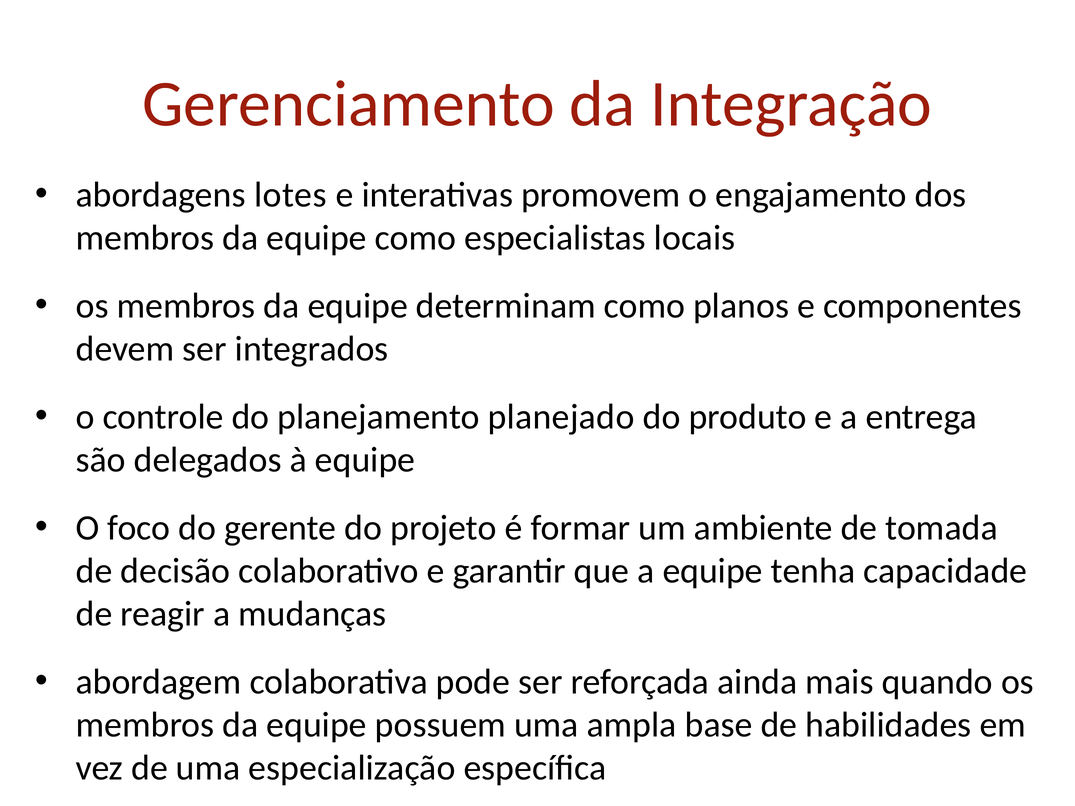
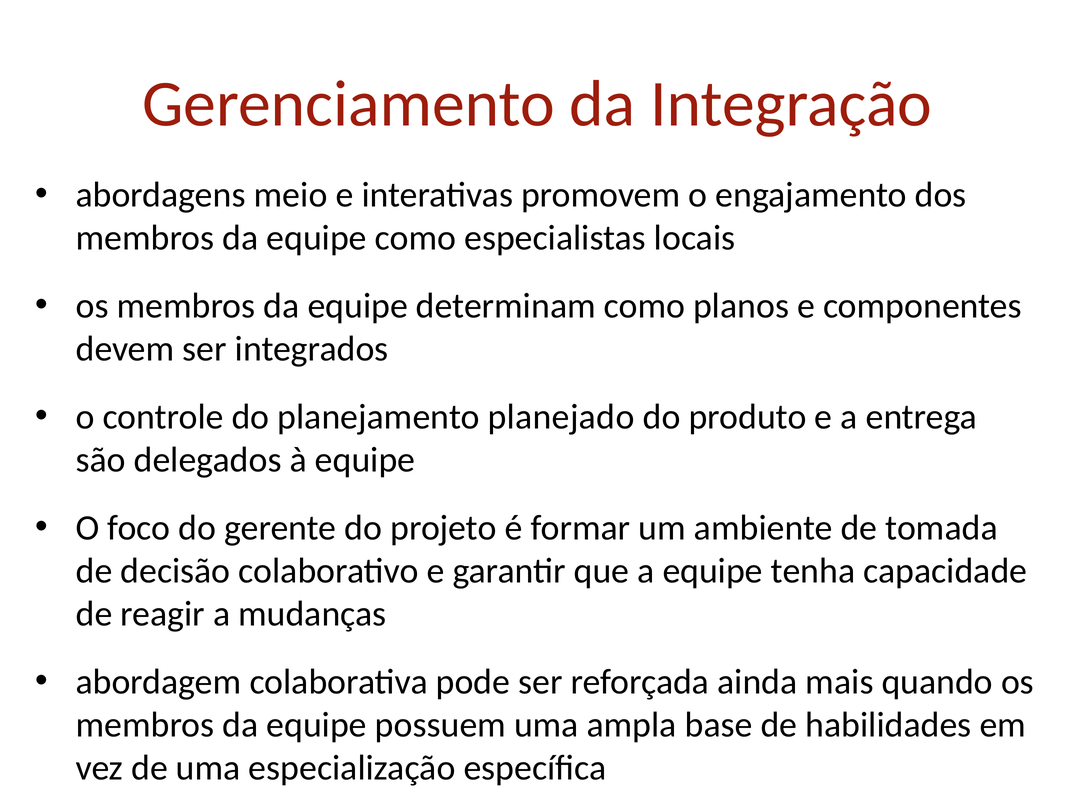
lotes: lotes -> meio (291, 195)
